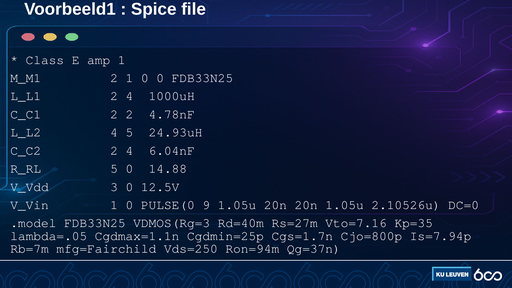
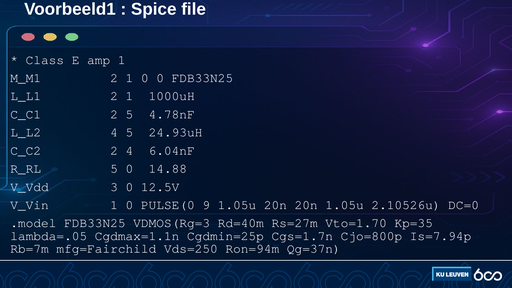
L_L1 2 4: 4 -> 1 (129, 96)
2 2: 2 -> 5 (129, 114)
Vto=7.16: Vto=7.16 -> Vto=1.70 (356, 223)
